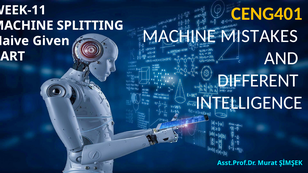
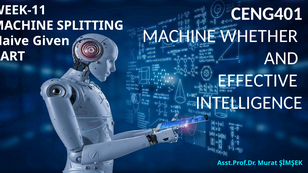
CENG401 colour: yellow -> white (267, 14)
MISTAKES: MISTAKES -> WHETHER (259, 36)
DIFFERENT: DIFFERENT -> EFFECTIVE (258, 81)
